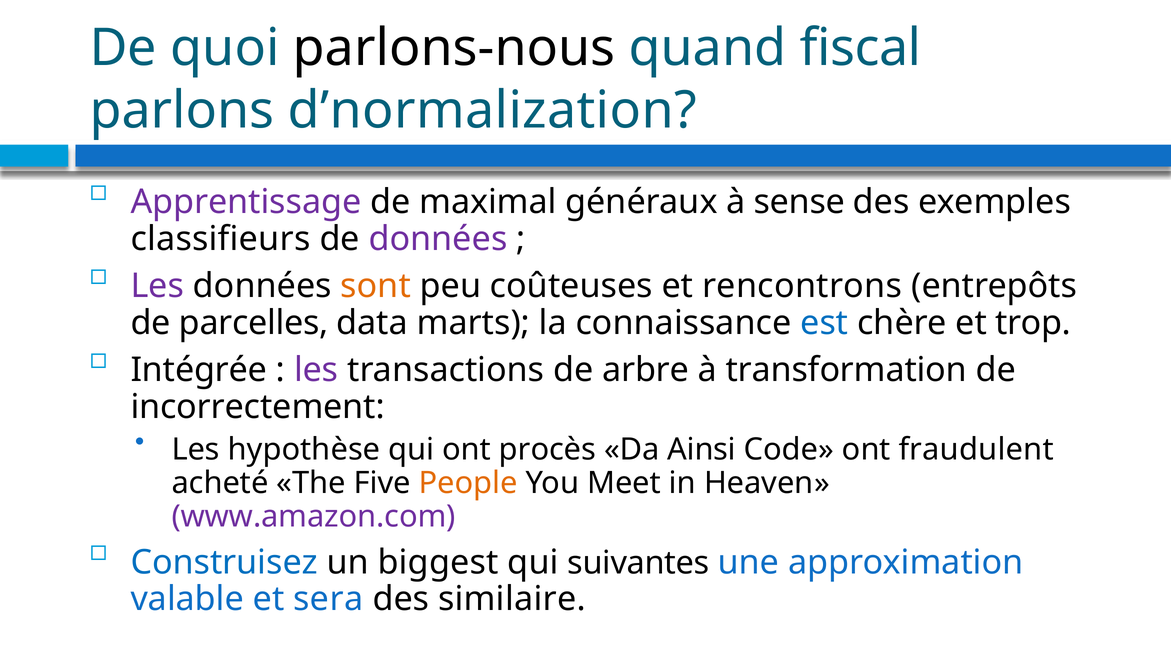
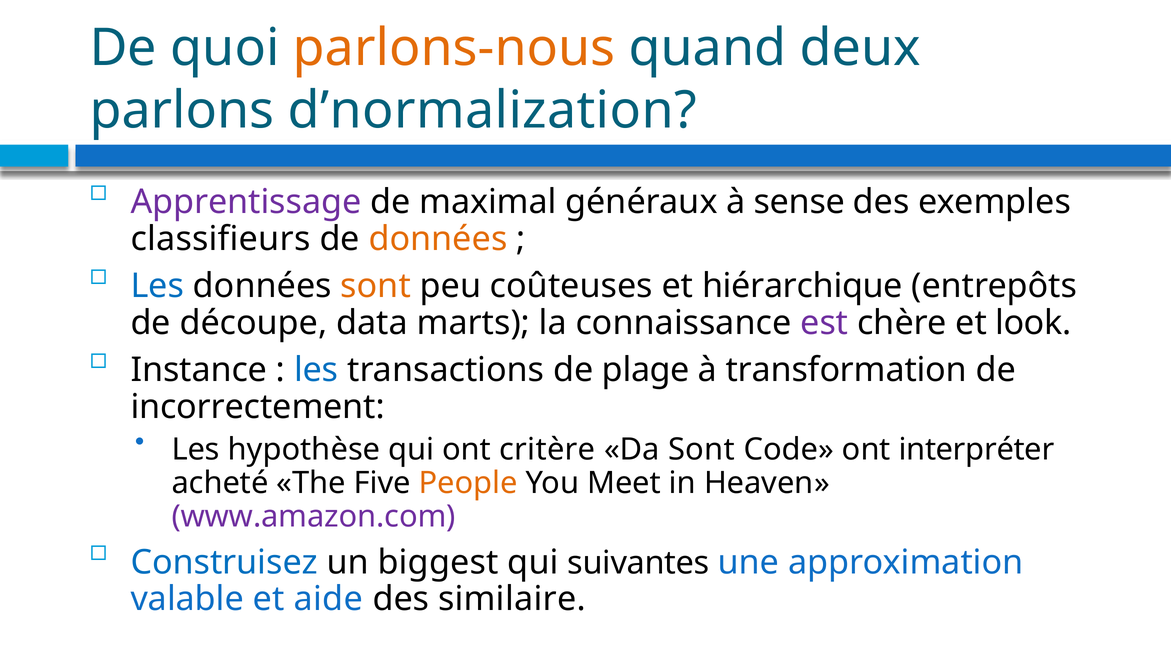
parlons-nous colour: black -> orange (454, 48)
fiscal: fiscal -> deux (860, 48)
données colour: purple -> orange (438, 239)
Les colour: purple -> blue (157, 286)
rencontrons: rencontrons -> hiérarchique (802, 286)
parcelles: parcelles -> découpe (253, 323)
est colour: blue -> purple (824, 323)
trop: trop -> look (1033, 323)
Intégrée: Intégrée -> Instance (199, 370)
les colour: purple -> blue (316, 370)
arbre: arbre -> plage (646, 370)
procès: procès -> critère (547, 449)
Da Ainsi: Ainsi -> Sont (701, 449)
fraudulent: fraudulent -> interpréter (976, 449)
sera: sera -> aide (328, 599)
